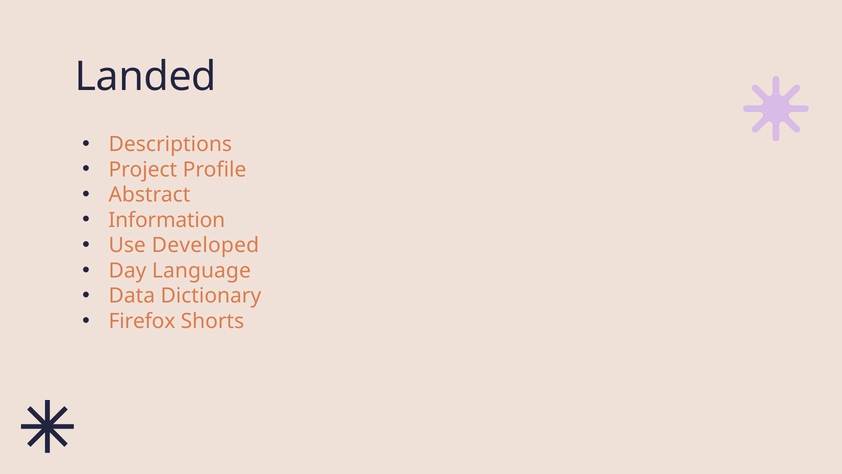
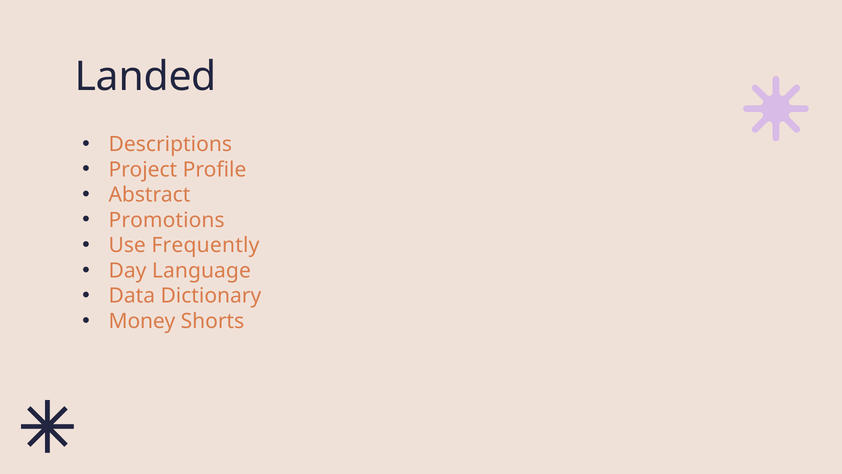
Information: Information -> Promotions (167, 220)
Developed: Developed -> Frequently (205, 245)
Firefox: Firefox -> Money (142, 321)
